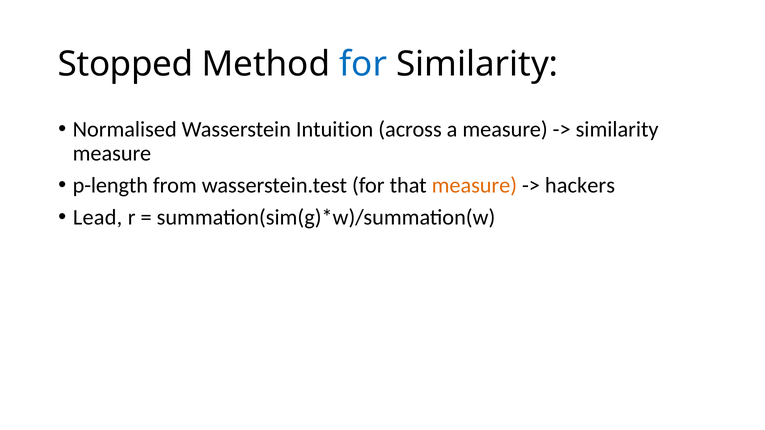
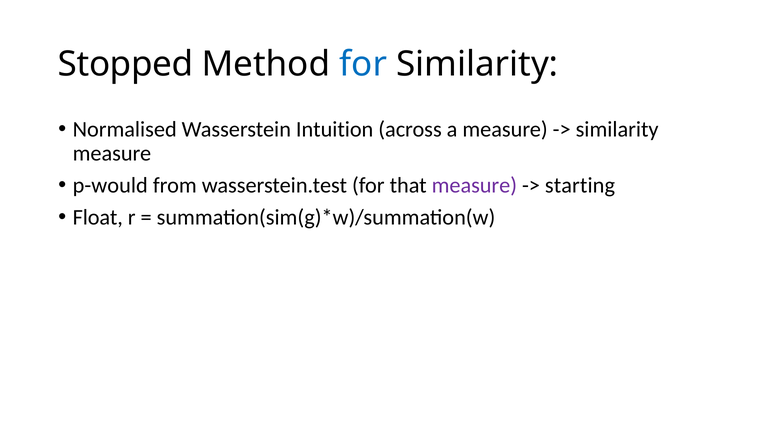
p-length: p-length -> p-would (110, 186)
measure colour: orange -> purple (474, 186)
hackers: hackers -> starting (580, 186)
Lead: Lead -> Float (98, 218)
